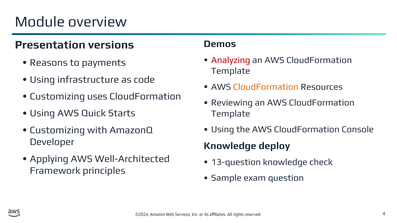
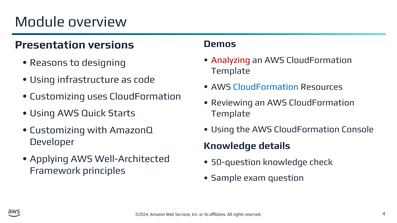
payments: payments -> designing (104, 63)
CloudFormation colour: orange -> blue (266, 87)
deploy: deploy -> details (274, 146)
13-question: 13-question -> 50-question (236, 162)
